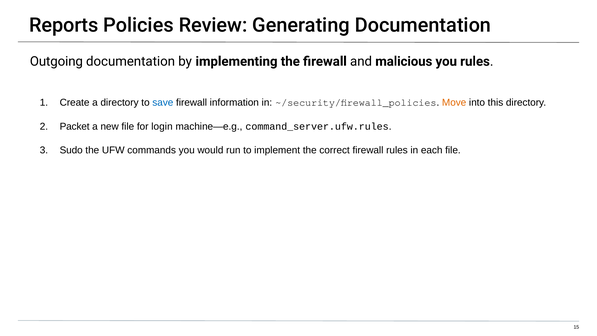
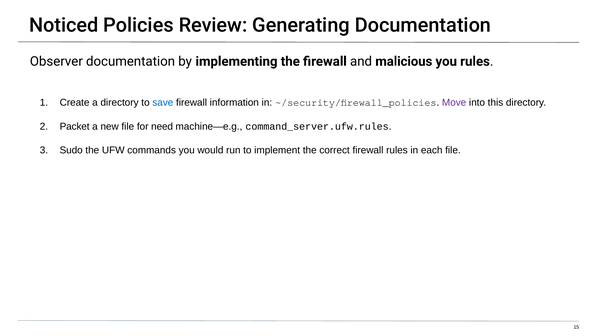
Reports: Reports -> Noticed (64, 25)
Outgoing: Outgoing -> Observer (56, 61)
Move colour: orange -> purple (454, 102)
login: login -> need (162, 126)
